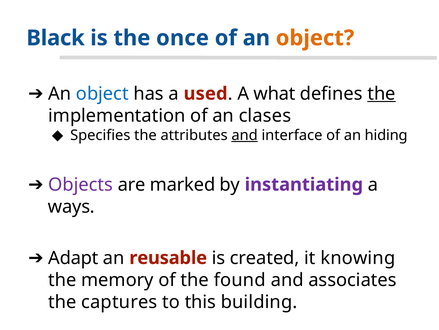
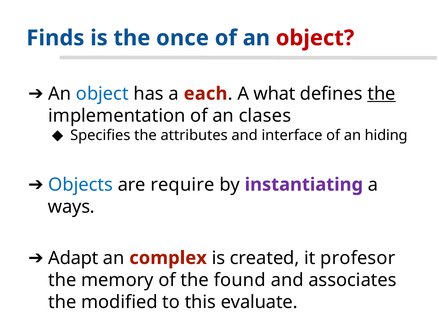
Black: Black -> Finds (55, 38)
object colour: orange -> red (315, 38)
used: used -> each (206, 93)
and underline: present -> none (245, 135)
Objects colour: purple -> blue (81, 184)
marked: marked -> require (182, 184)
reusable: reusable -> complex (168, 257)
knowing: knowing -> profesor (358, 257)
captures: captures -> modified (119, 301)
building: building -> evaluate (259, 301)
